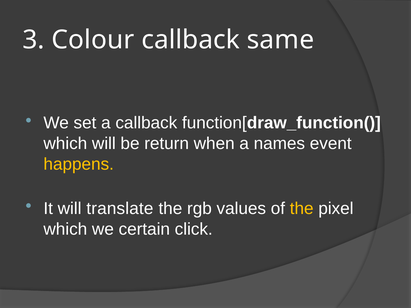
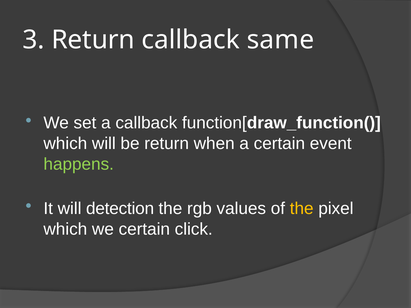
3 Colour: Colour -> Return (93, 40)
a names: names -> certain (279, 144)
happens colour: yellow -> light green (79, 164)
translate: translate -> detection (120, 209)
